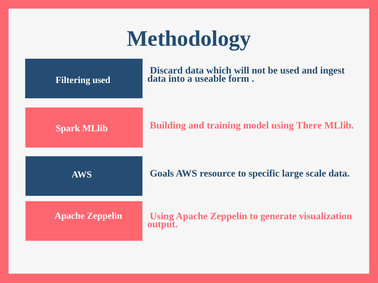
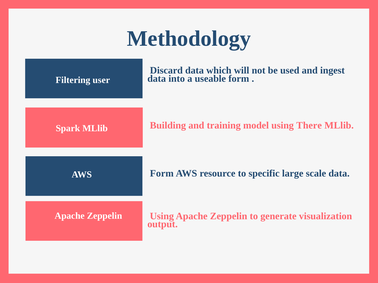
Filtering used: used -> user (101, 80)
Goals: Goals -> Form (162, 174)
